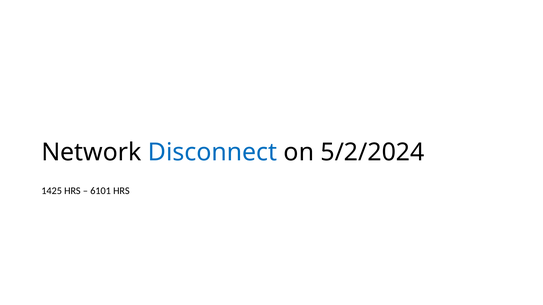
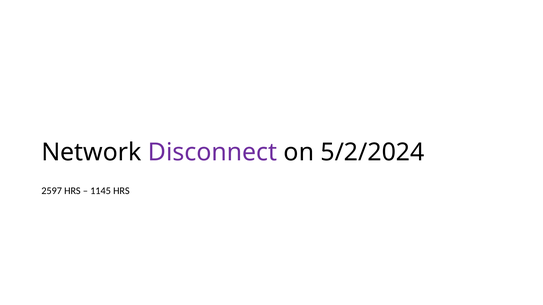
Disconnect colour: blue -> purple (213, 153)
1425: 1425 -> 2597 (52, 191)
6101: 6101 -> 1145 (101, 191)
